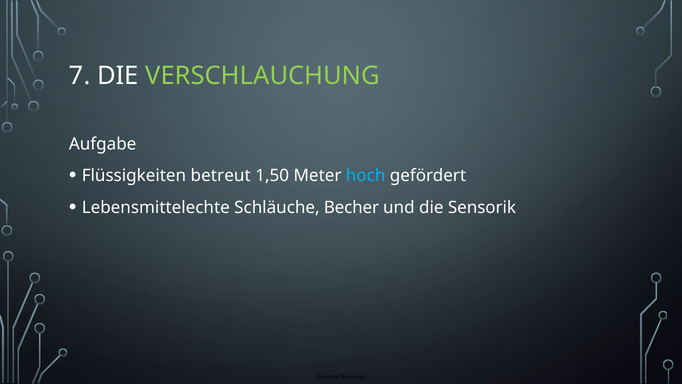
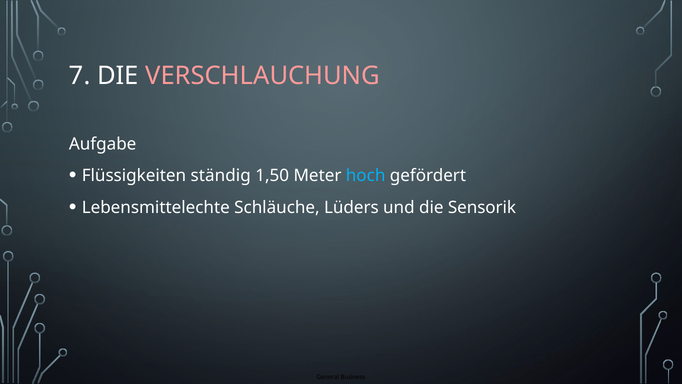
VERSCHLAUCHUNG colour: light green -> pink (263, 76)
betreut: betreut -> ständig (221, 176)
Becher: Becher -> Lüders (351, 207)
